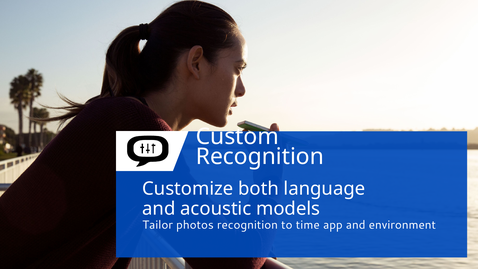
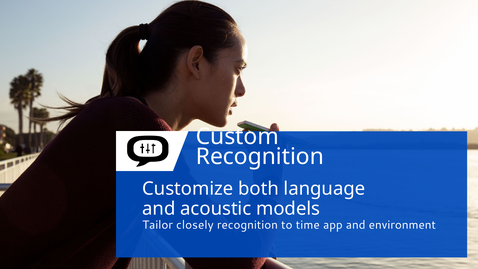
photos: photos -> closely (195, 225)
